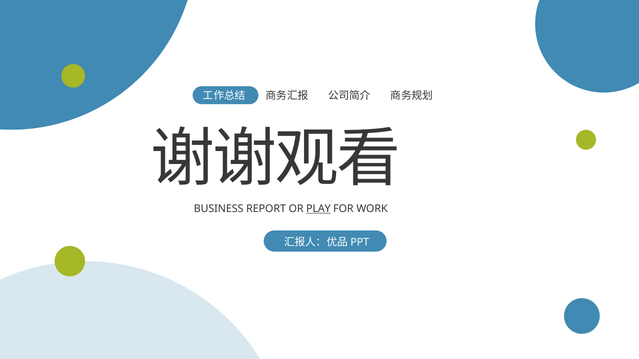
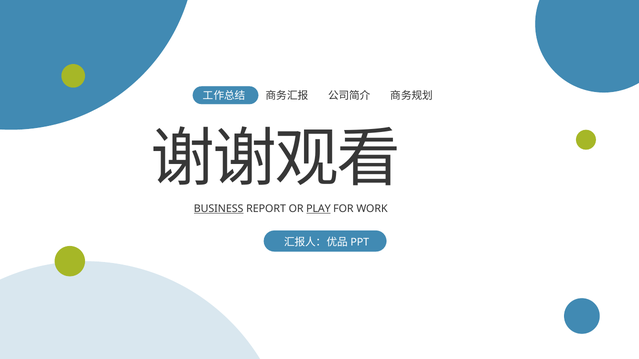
BUSINESS underline: none -> present (219, 209)
